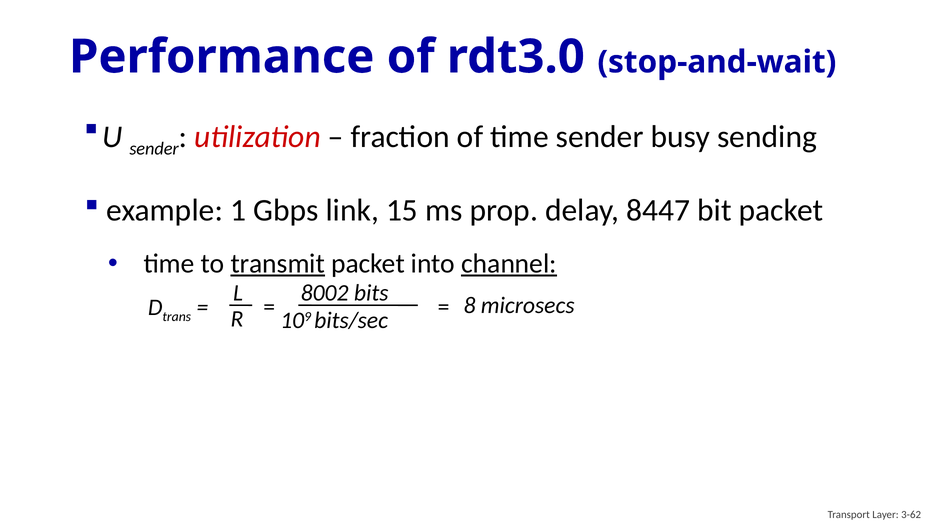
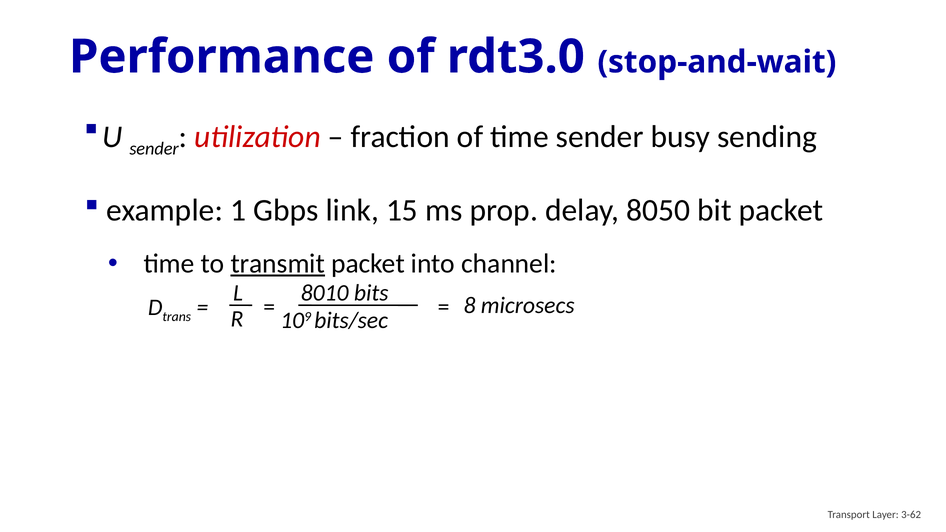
8447: 8447 -> 8050 (658, 211)
channel underline: present -> none (509, 264)
8002: 8002 -> 8010 (325, 293)
